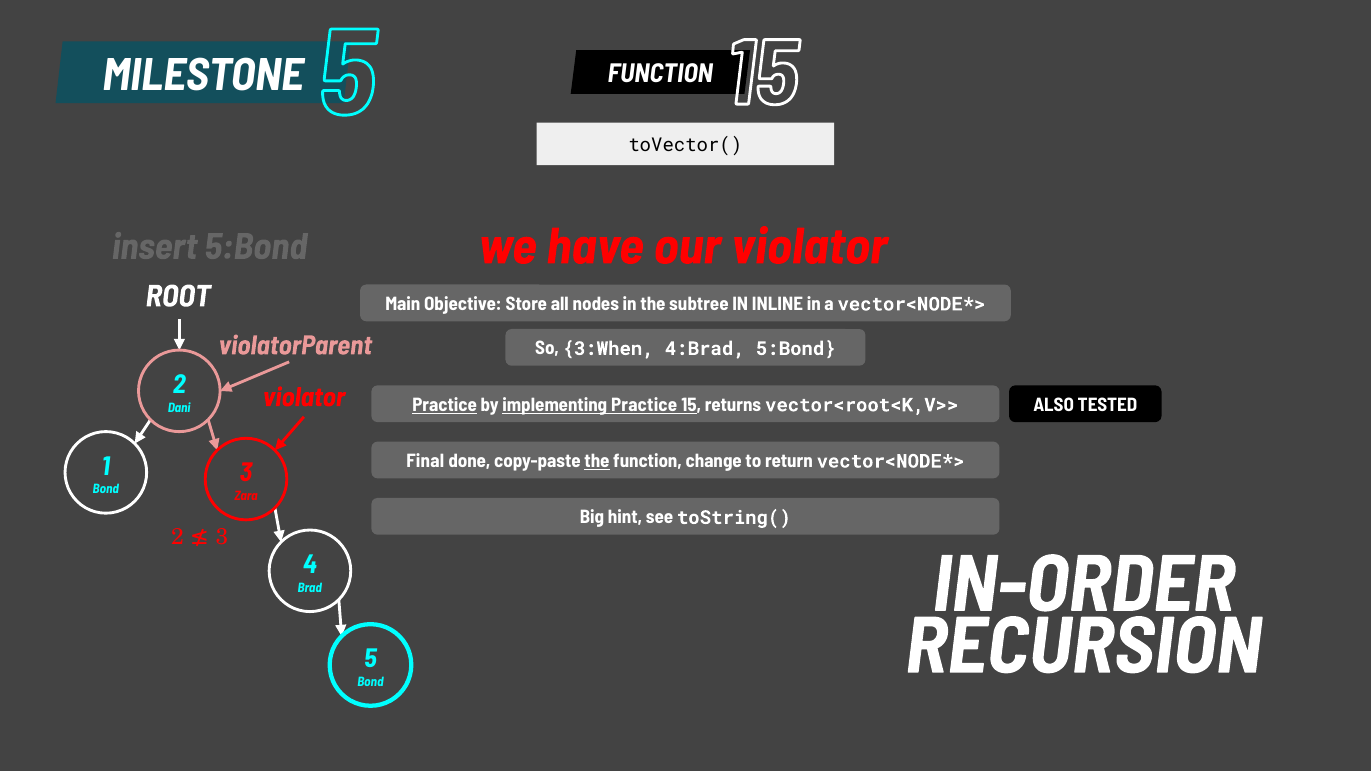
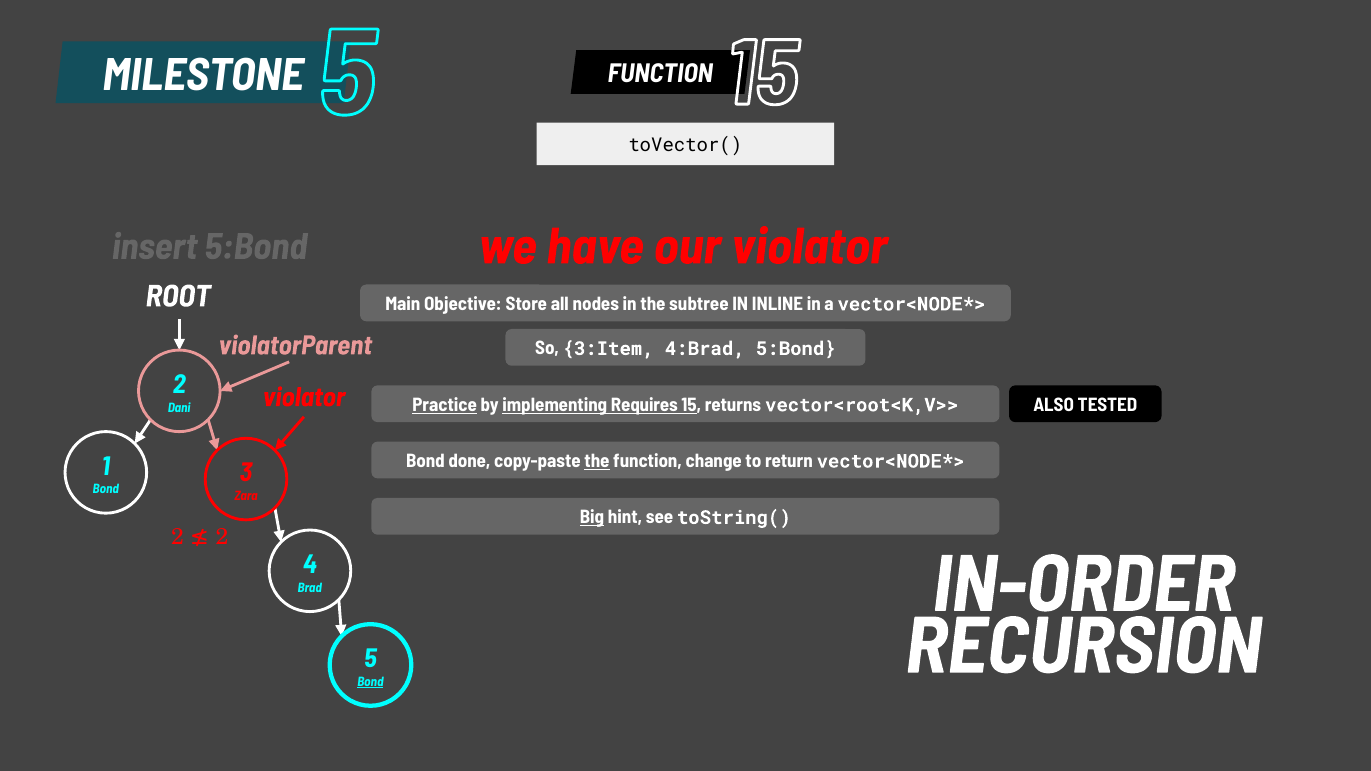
3:When: 3:When -> 3:Item (608, 349)
implementing Practice: Practice -> Requires (644, 405)
Final: Final -> Bond (425, 461)
Big underline: none -> present (592, 518)
2 3: 3 -> 2 (222, 537)
Bond underline: none -> present (370, 682)
